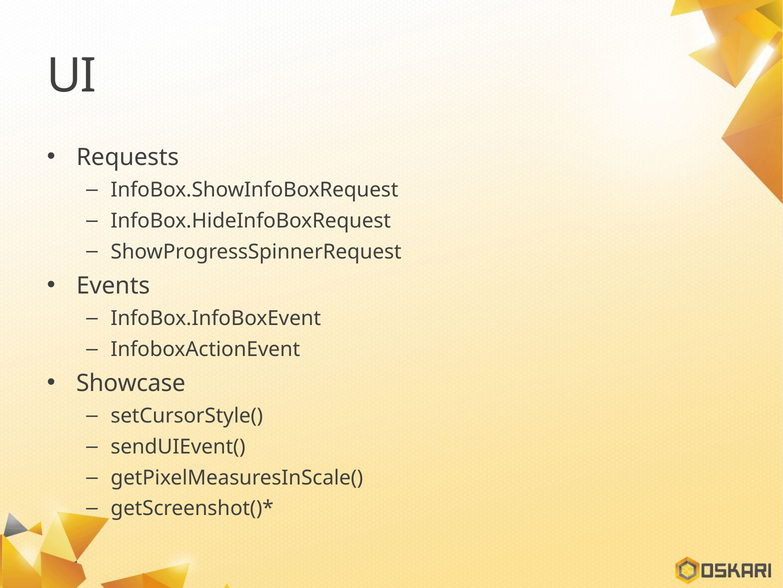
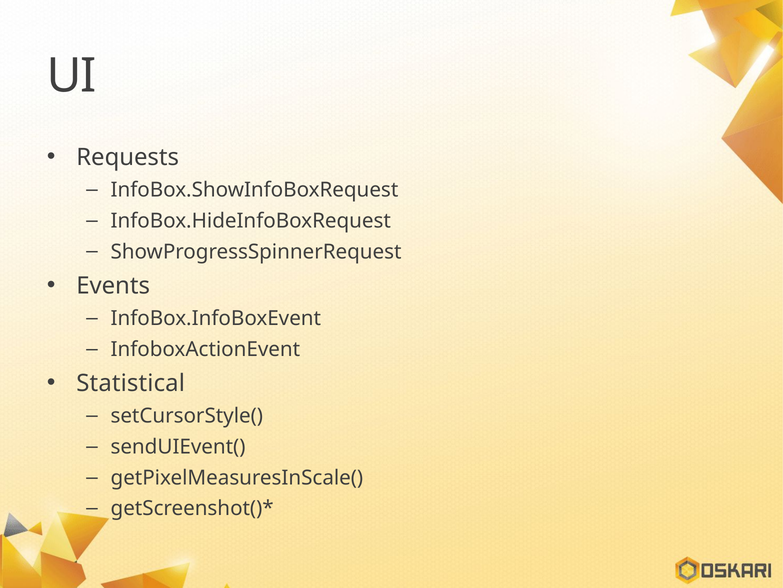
Showcase: Showcase -> Statistical (131, 383)
